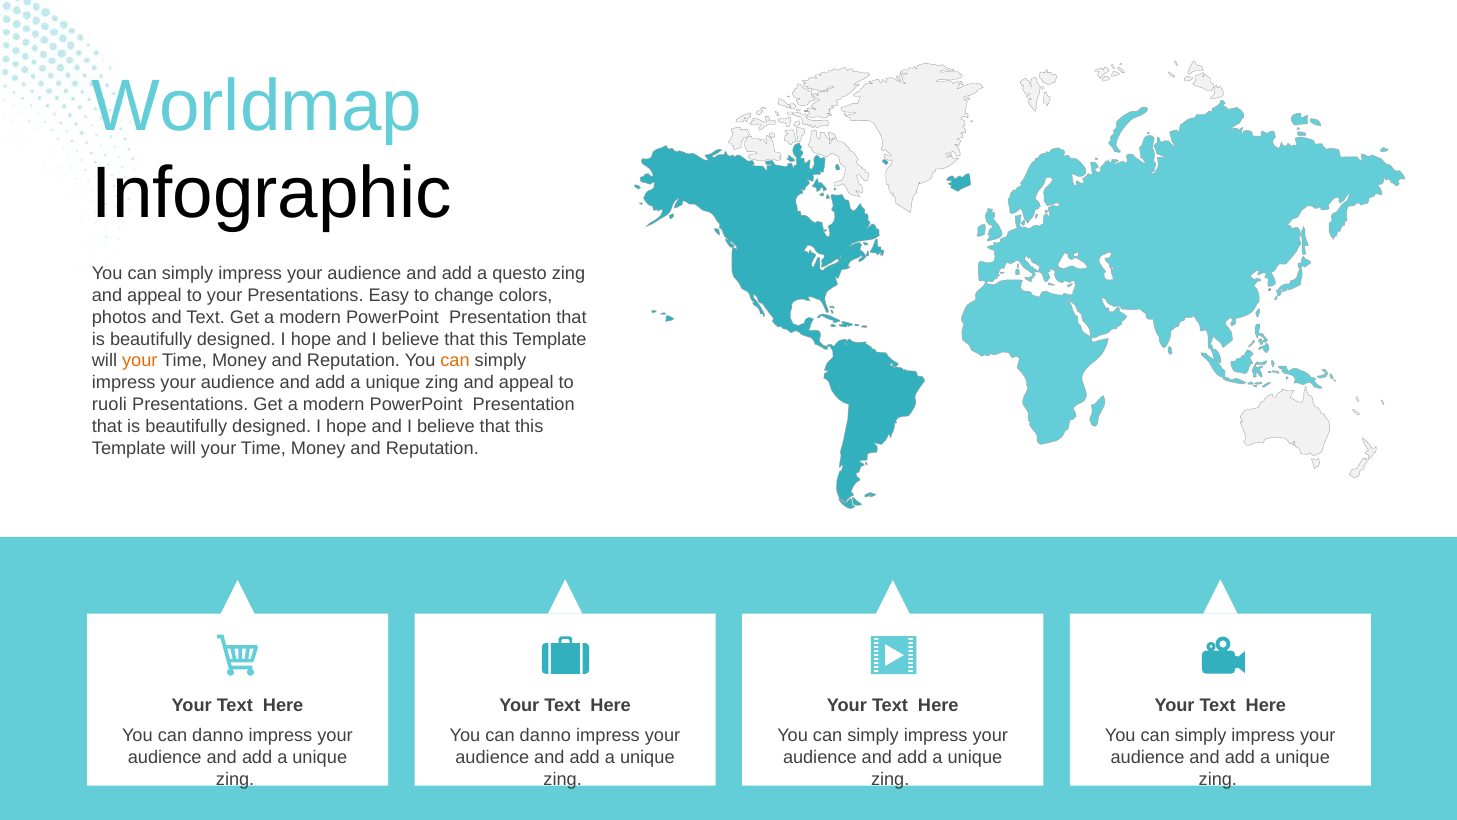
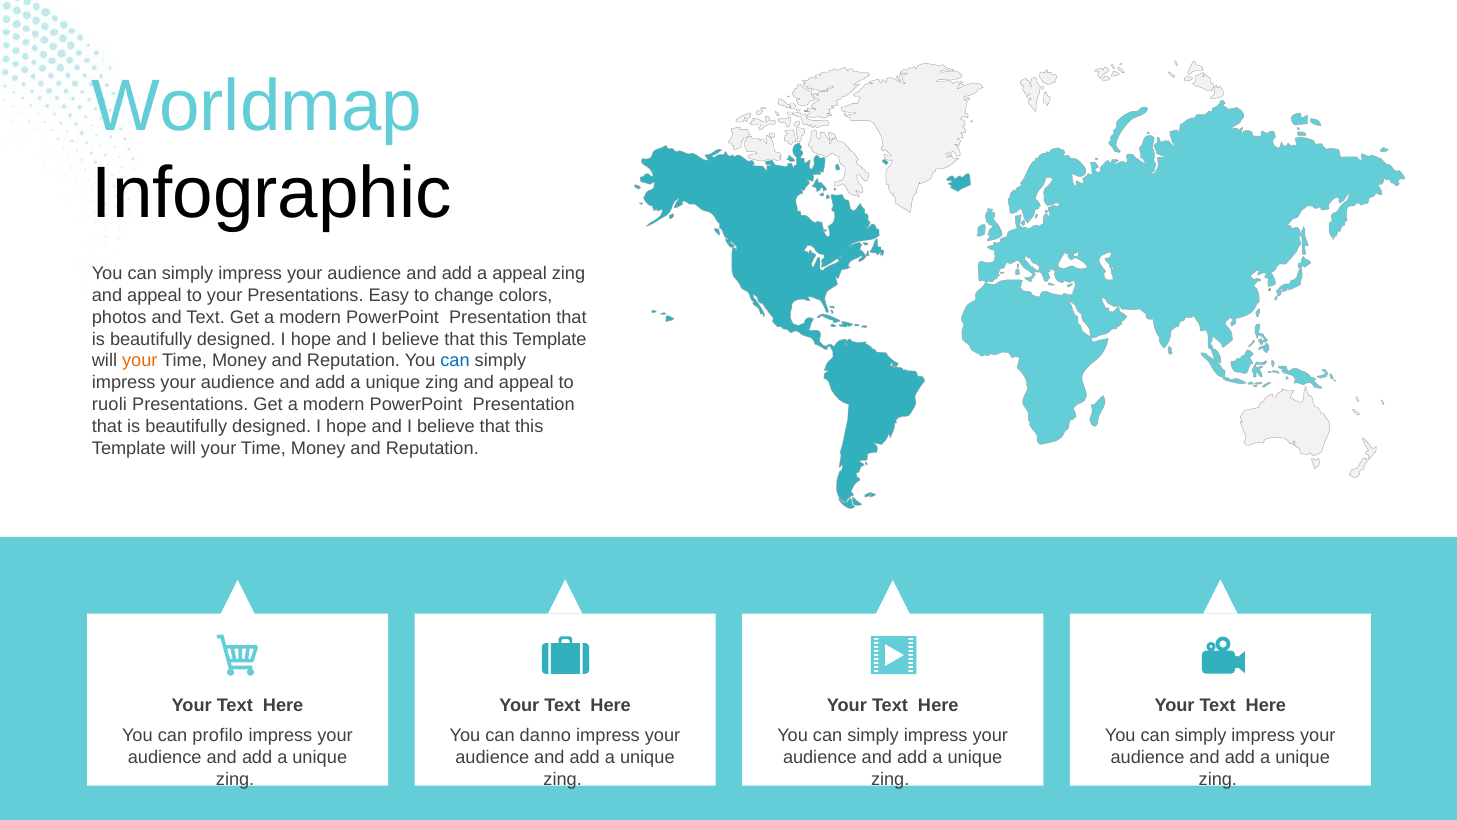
a questo: questo -> appeal (520, 273)
can colour: orange -> blue (455, 361)
danno: danno -> profilo (218, 735)
